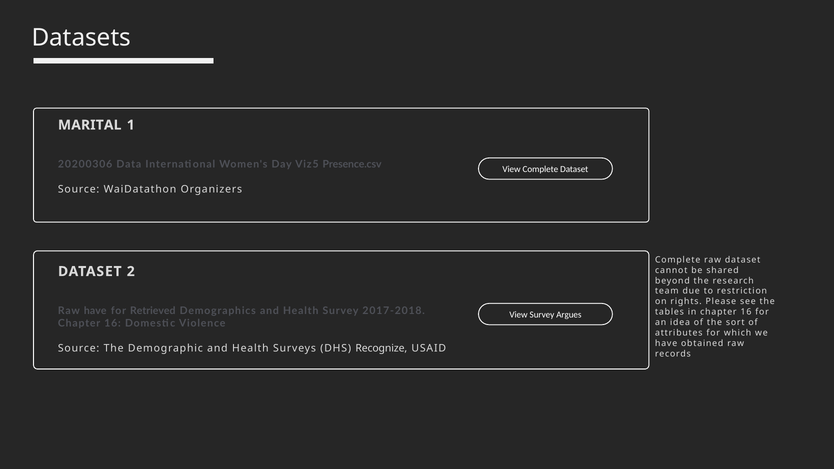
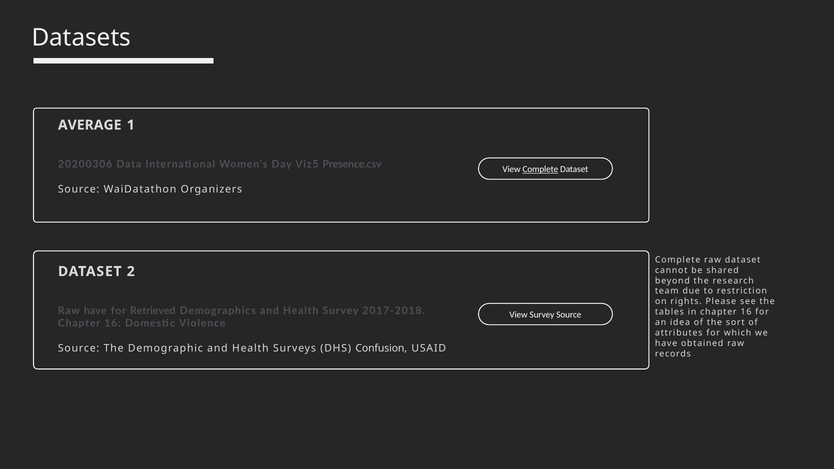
MARITAL: MARITAL -> AVERAGE (90, 125)
Complete underline: none -> present (540, 169)
Survey Argues: Argues -> Source (569, 315)
Recognize: Recognize -> Confusion (381, 348)
